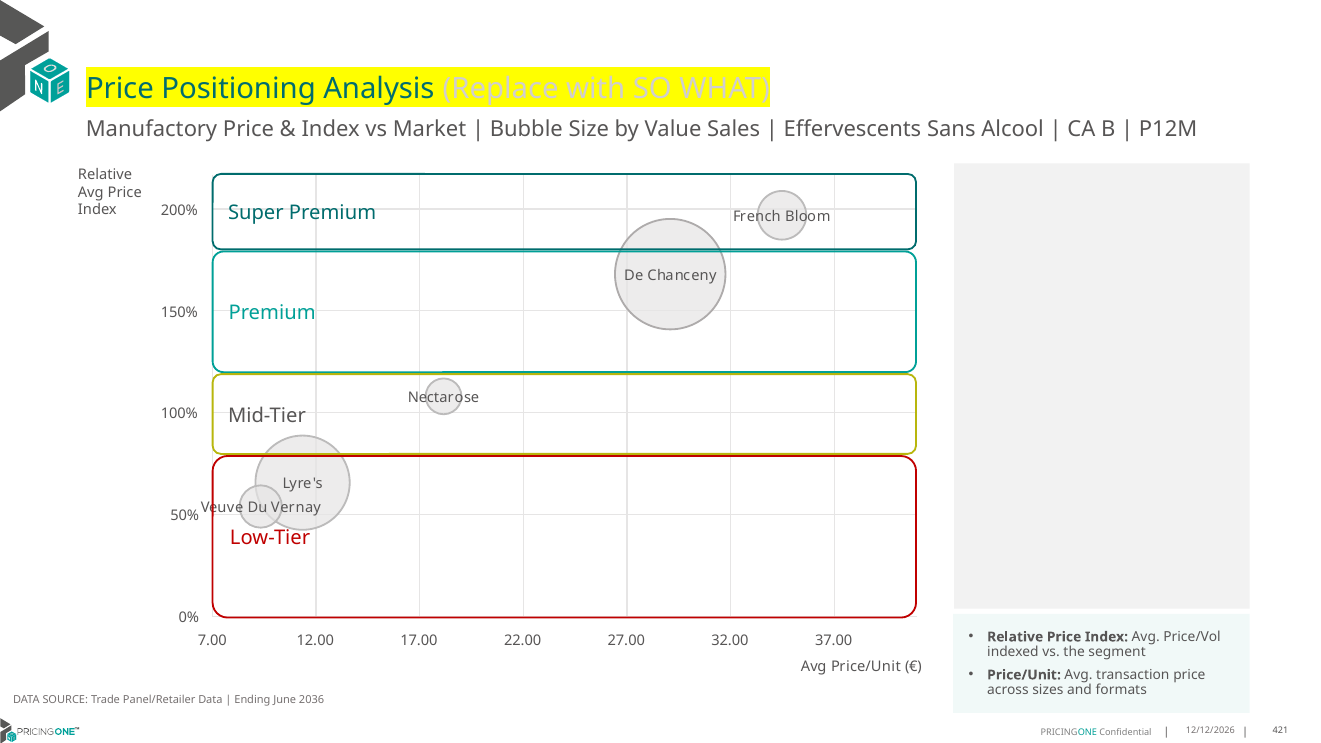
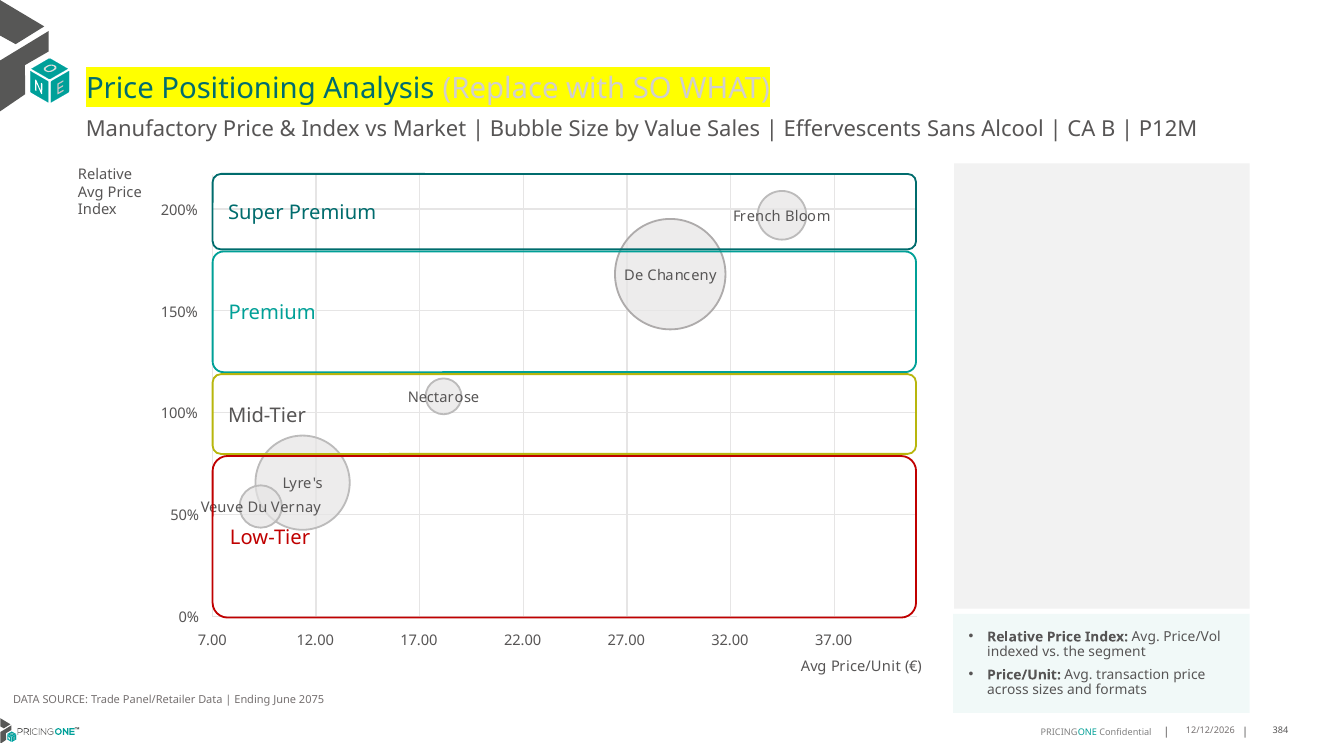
2036: 2036 -> 2075 (312, 700)
421: 421 -> 384 (1281, 731)
